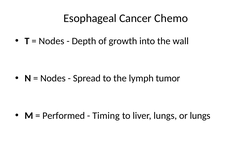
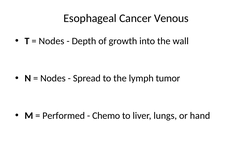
Chemo: Chemo -> Venous (171, 18)
Timing: Timing -> Chemo (106, 115)
or lungs: lungs -> hand (200, 115)
